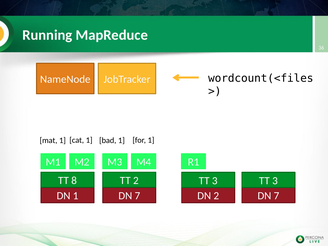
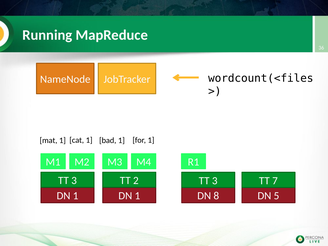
8: 8 -> 3 (74, 180)
3 TT 3: 3 -> 7 (275, 181)
7: 7 -> 1 (137, 196)
DN 2: 2 -> 8 (216, 196)
7: 7 -> 5 (277, 196)
